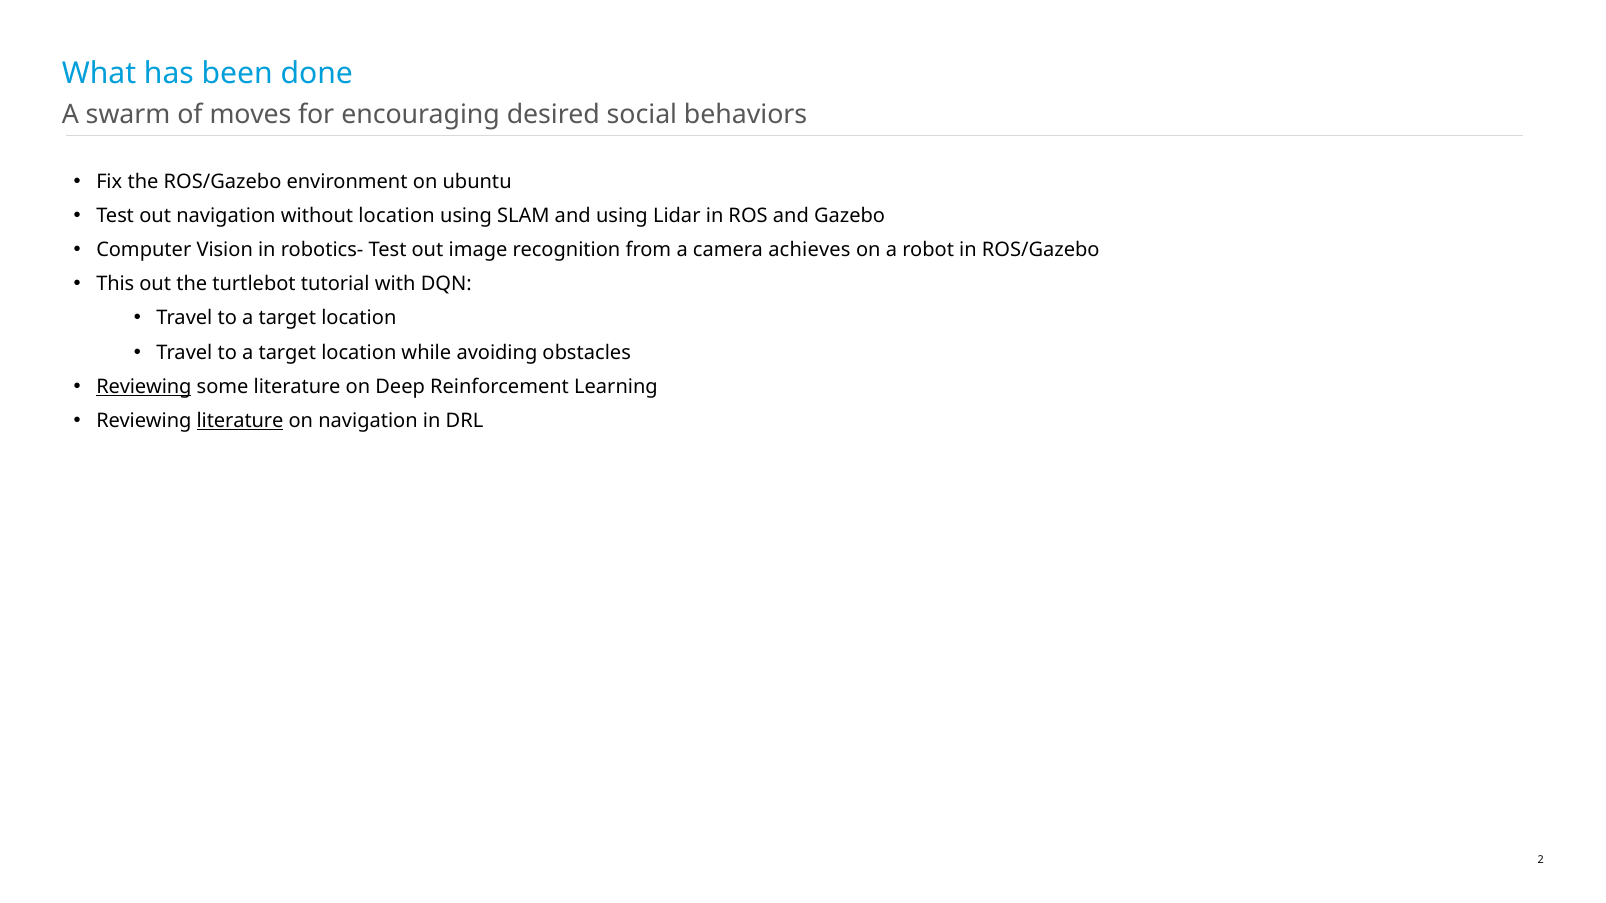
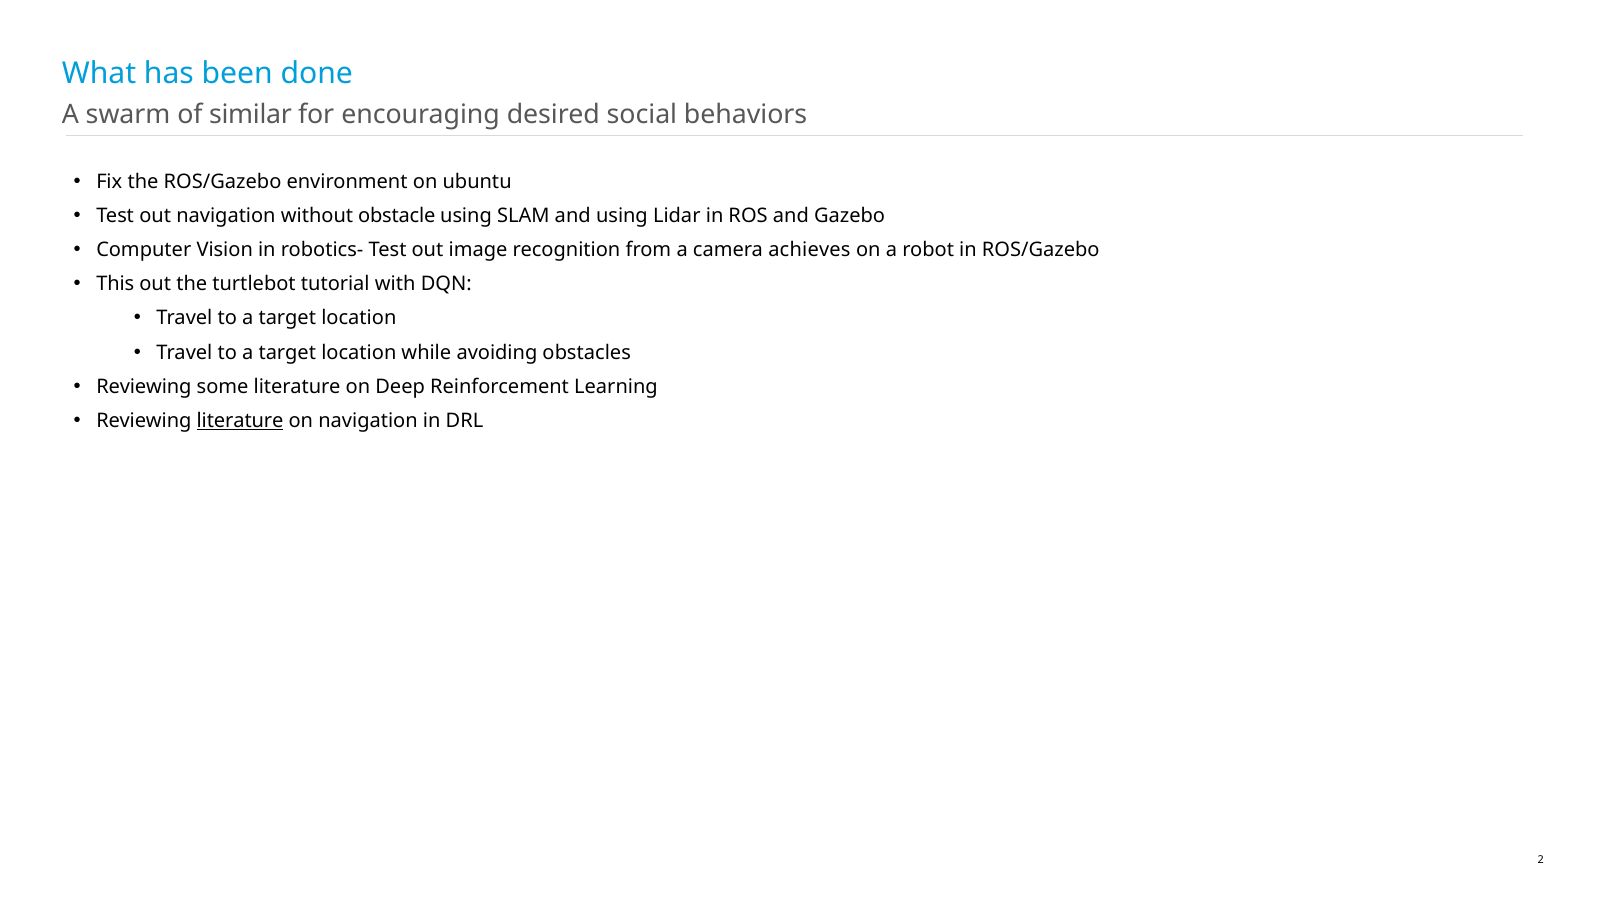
moves: moves -> similar (251, 115)
without location: location -> obstacle (397, 216)
Reviewing underline: present -> none (144, 387)
